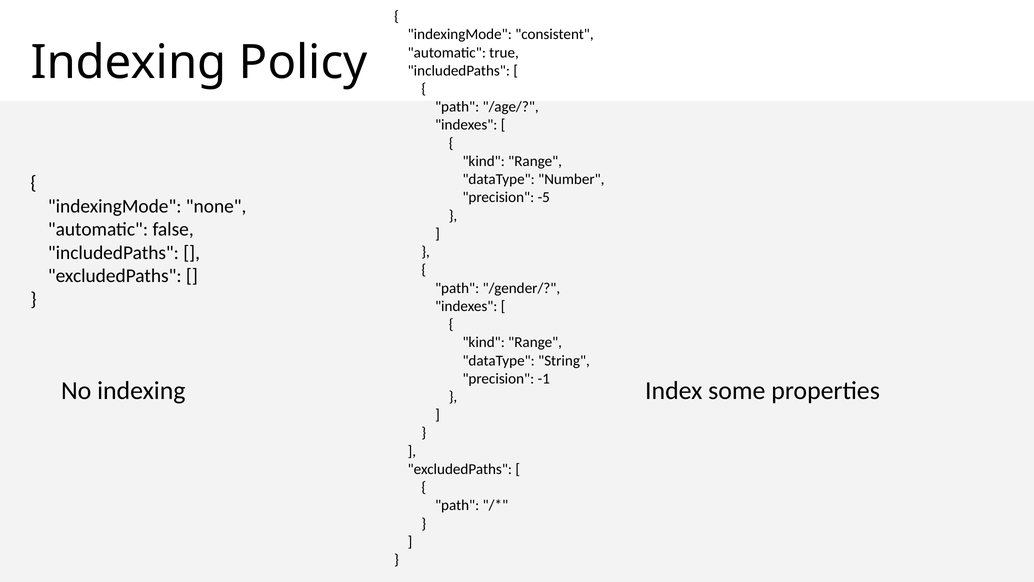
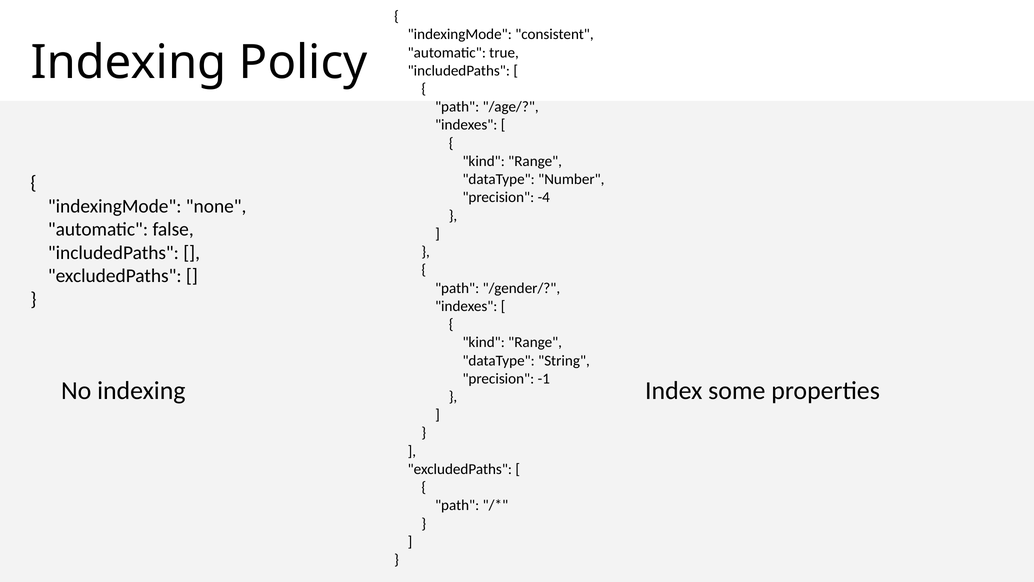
-5: -5 -> -4 (544, 197)
